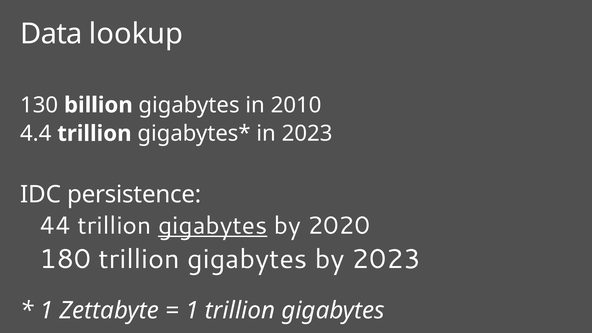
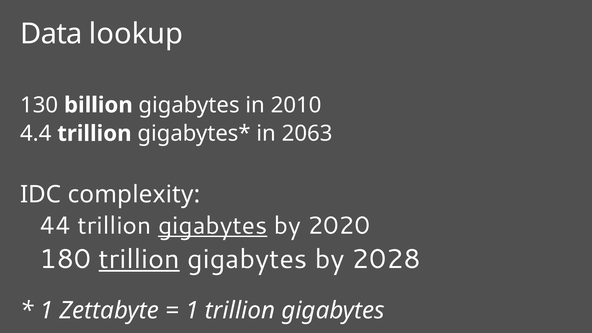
in 2023: 2023 -> 2063 (307, 134)
persistence: persistence -> complexity (134, 194)
trillion underline: none -> present (139, 259)
by 2023: 2023 -> 2028 (386, 259)
